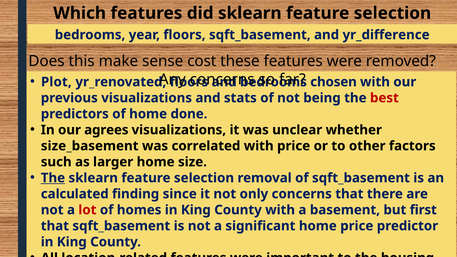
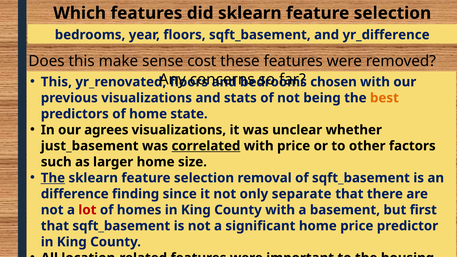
Plot: Plot -> This (56, 82)
best colour: red -> orange (384, 98)
done: done -> state (189, 114)
size_basement: size_basement -> just_basement (90, 146)
correlated underline: none -> present (206, 146)
calculated: calculated -> difference (75, 194)
only concerns: concerns -> separate (302, 194)
